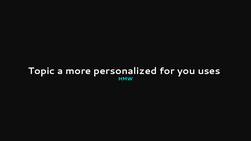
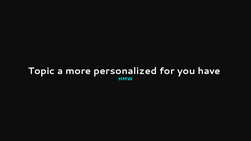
uses: uses -> have (209, 71)
